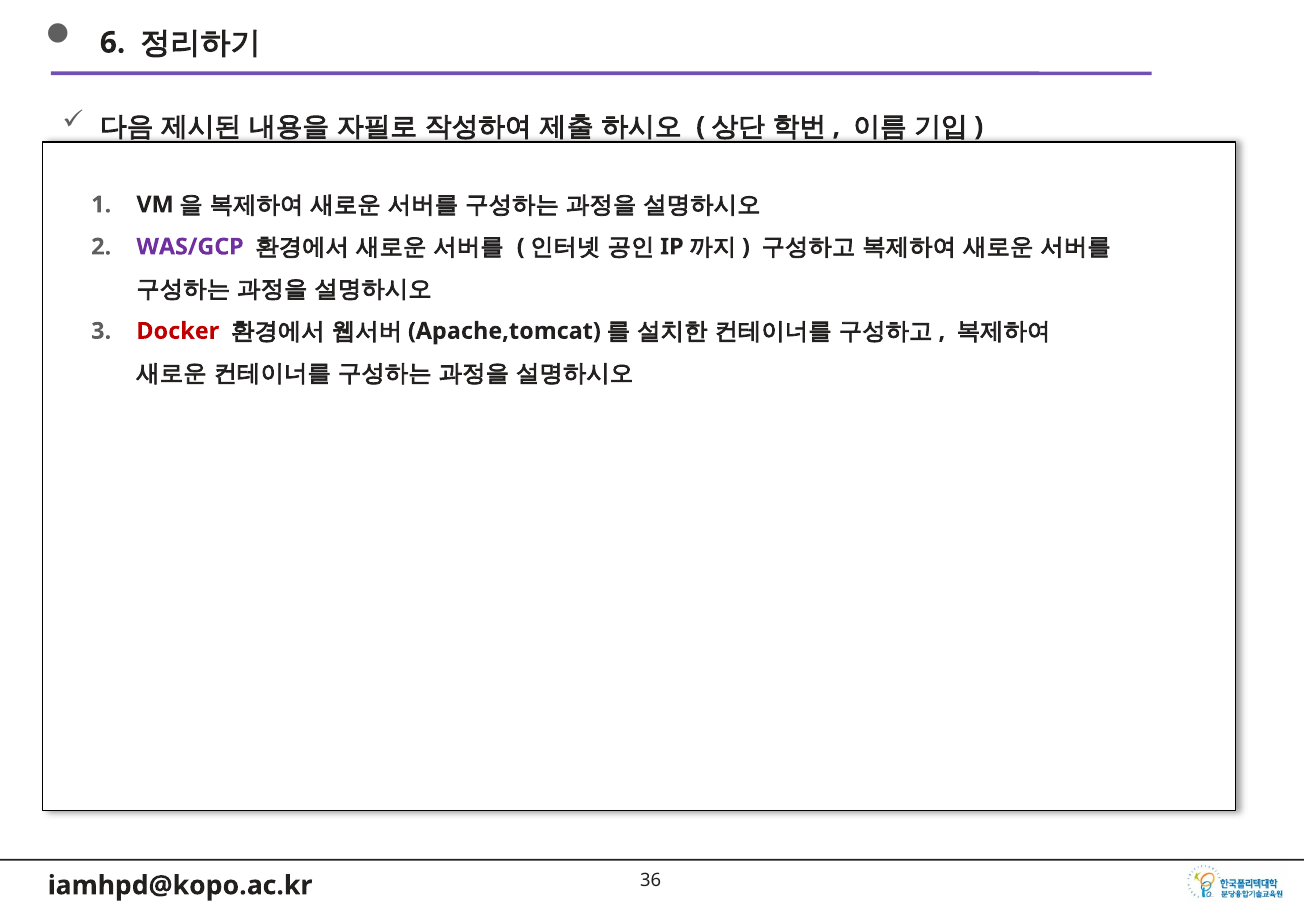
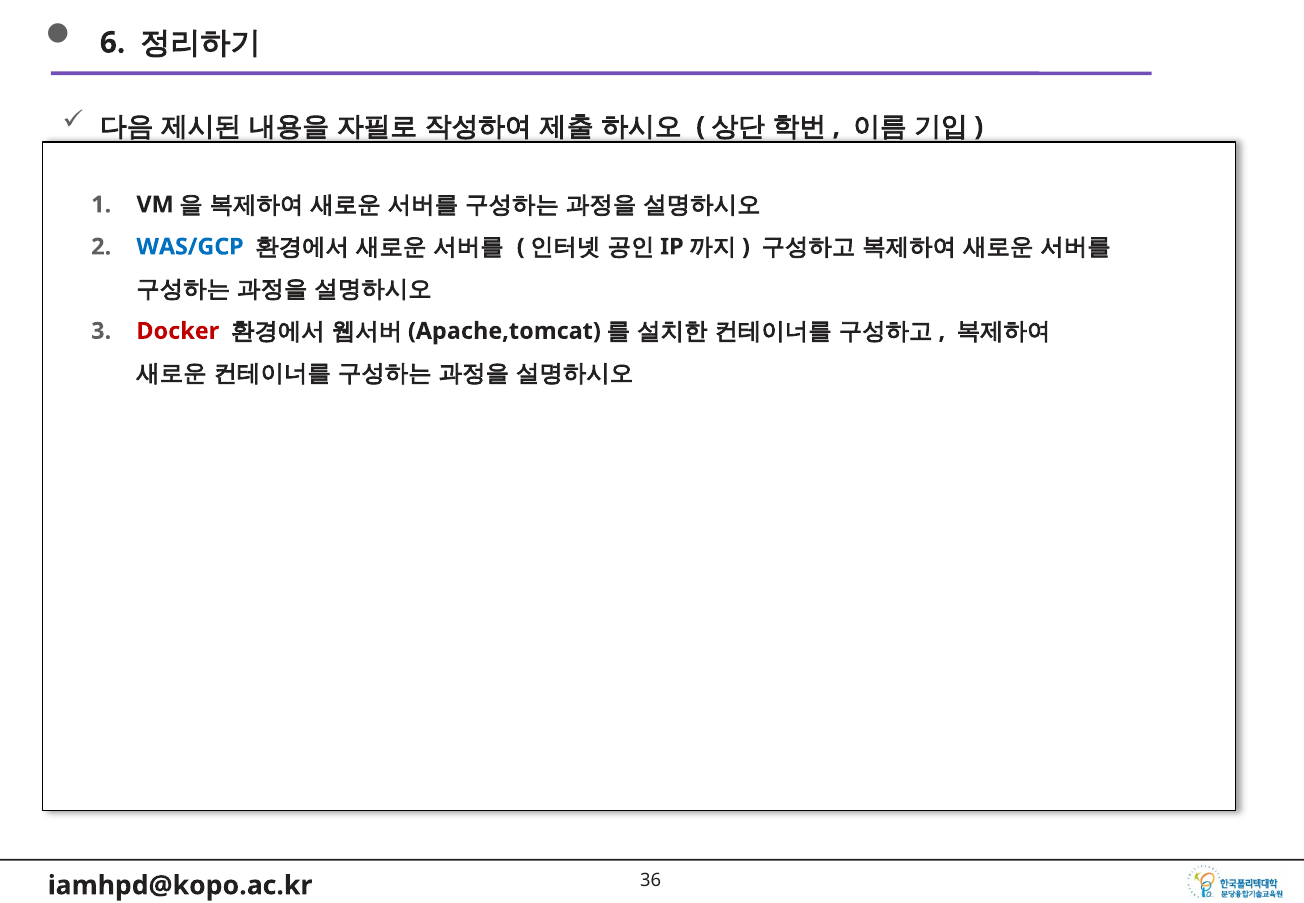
WAS/GCP colour: purple -> blue (190, 247)
